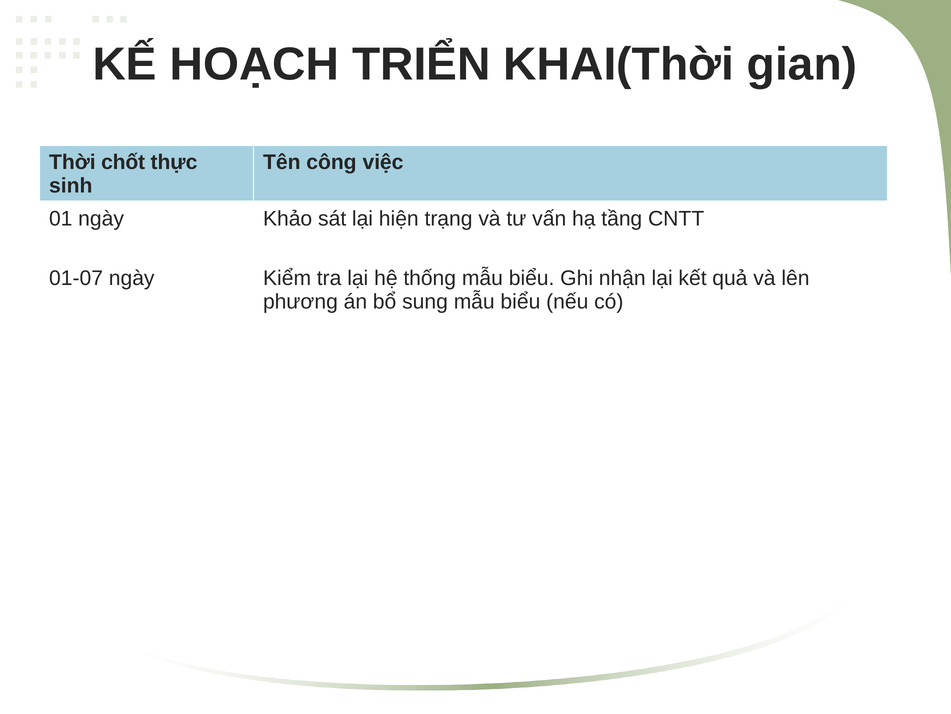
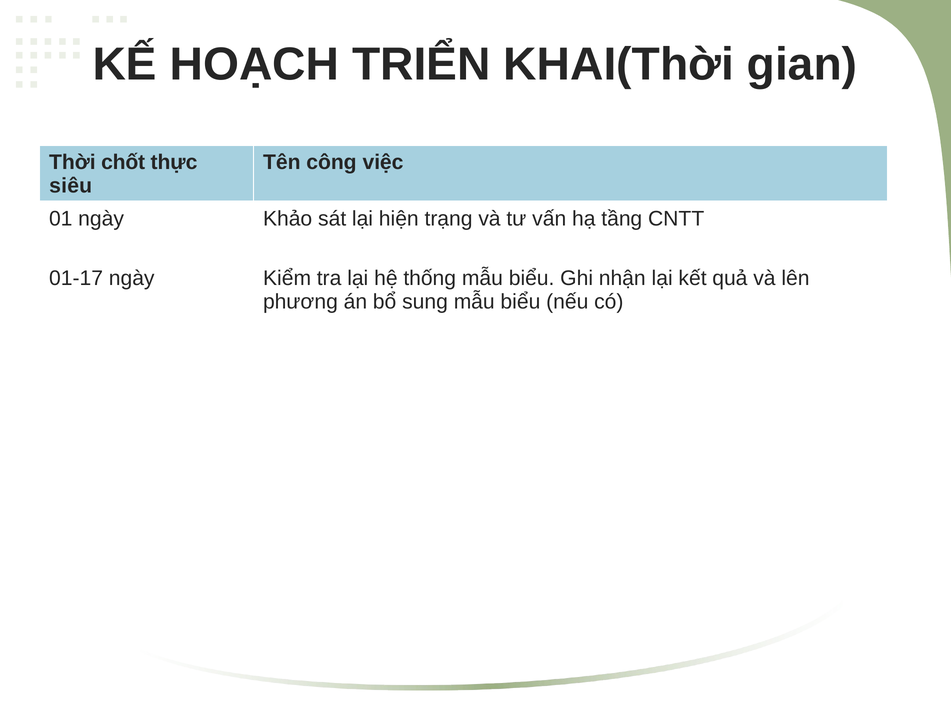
sinh: sinh -> siêu (71, 186)
01-07: 01-07 -> 01-17 (76, 278)
